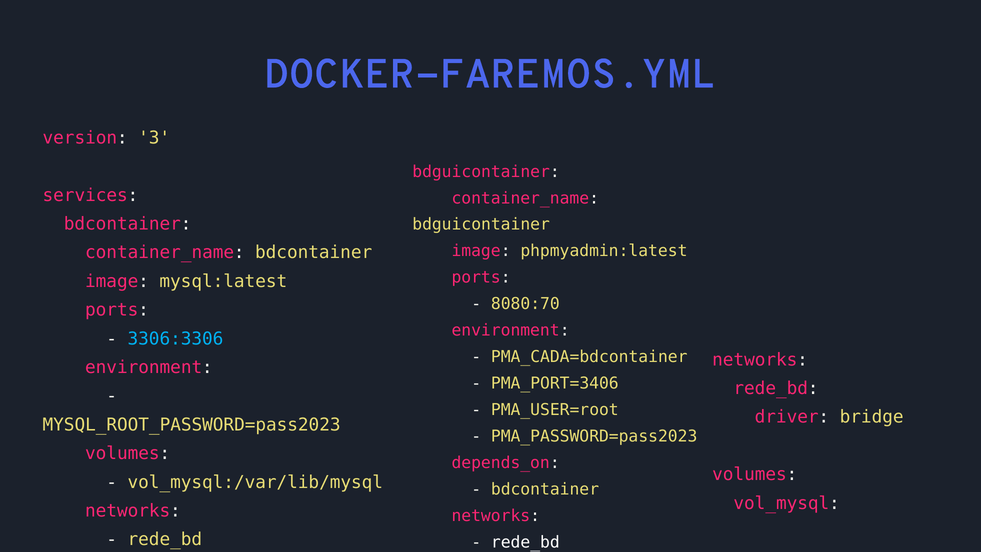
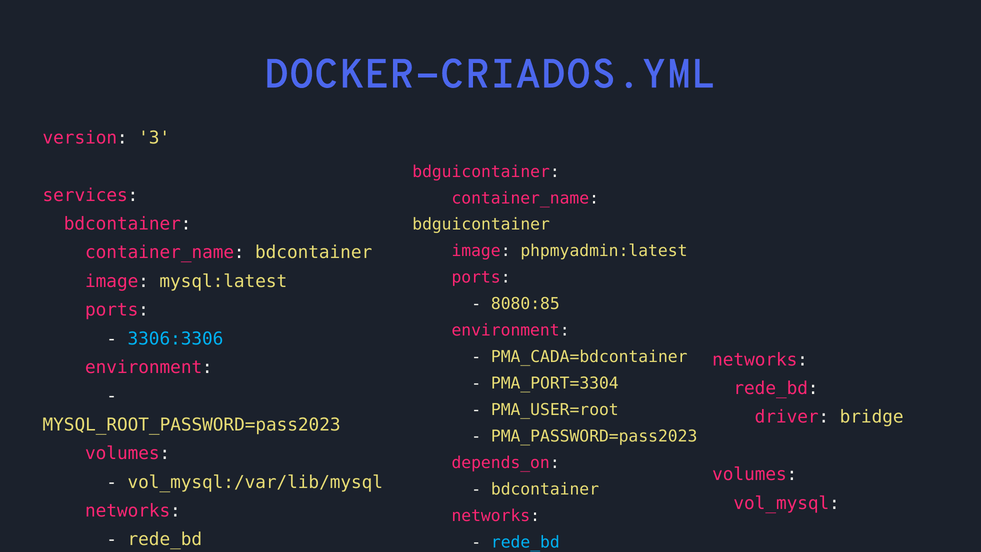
DOCKER-FAREMOS.YML: DOCKER-FAREMOS.YML -> DOCKER-CRIADOS.YML (490, 74)
8080:70: 8080:70 -> 8080:85 (525, 304)
PMA_PORT=3406: PMA_PORT=3406 -> PMA_PORT=3304 (555, 383)
rede_bd colour: white -> light blue (525, 542)
